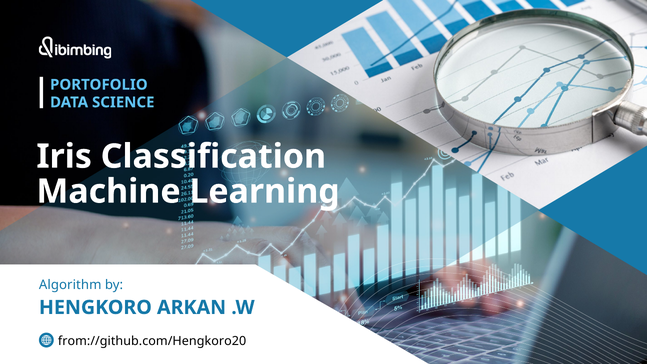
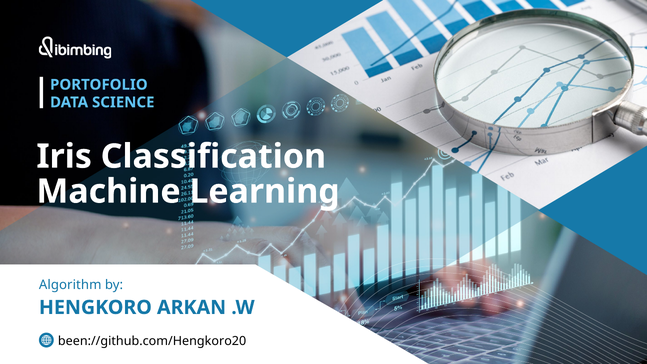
from://github.com/Hengkoro20: from://github.com/Hengkoro20 -> been://github.com/Hengkoro20 (152, 341)
